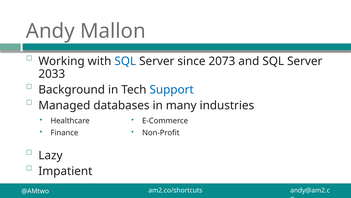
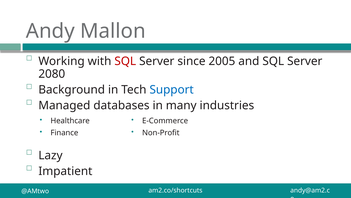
SQL colour: blue -> red (125, 61)
2073: 2073 -> 2005 (222, 61)
2033: 2033 -> 2080 (52, 74)
